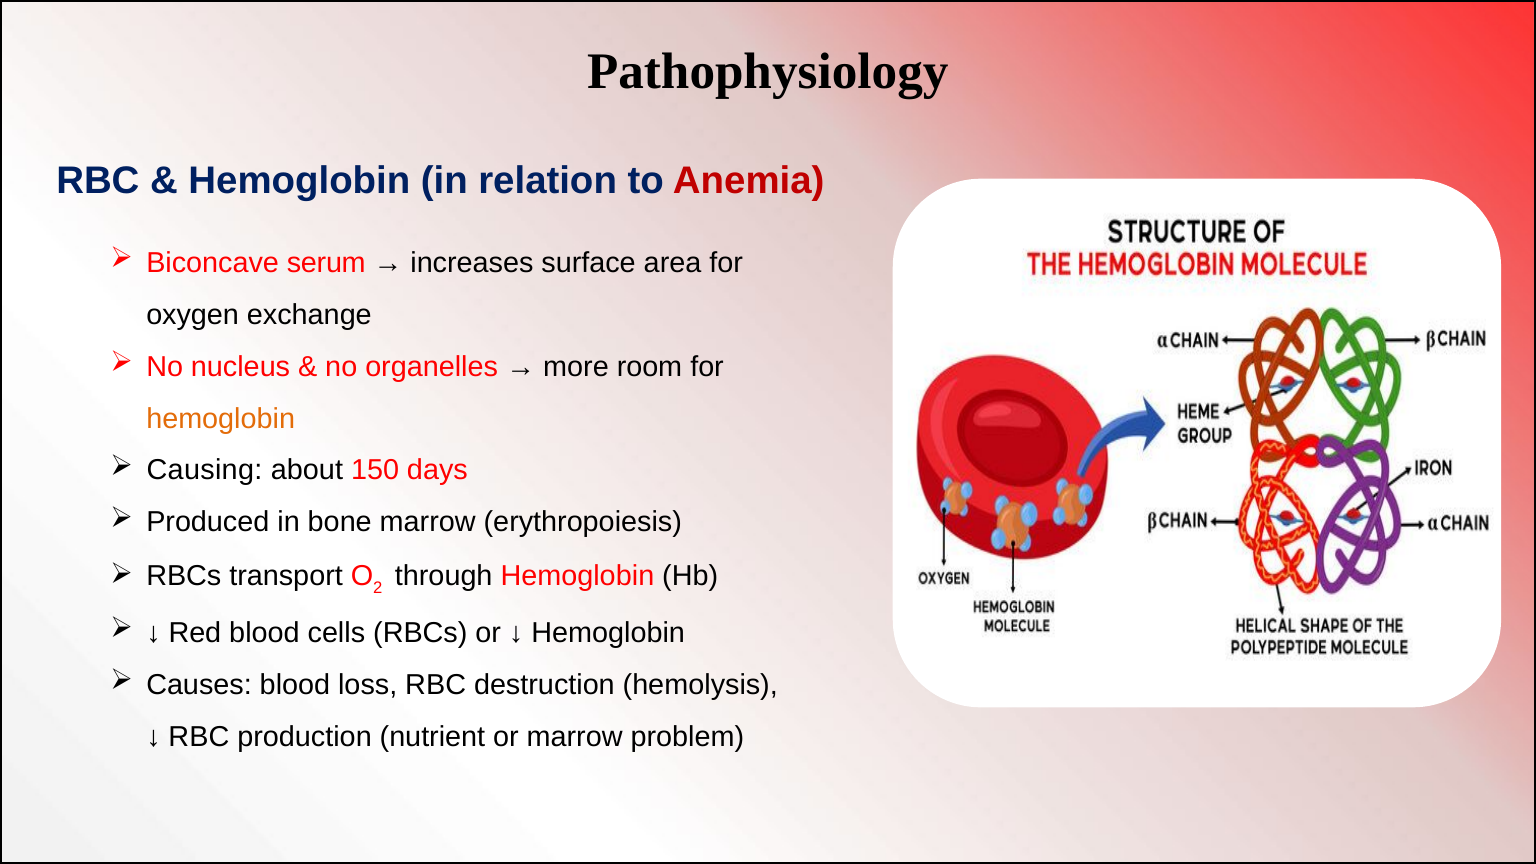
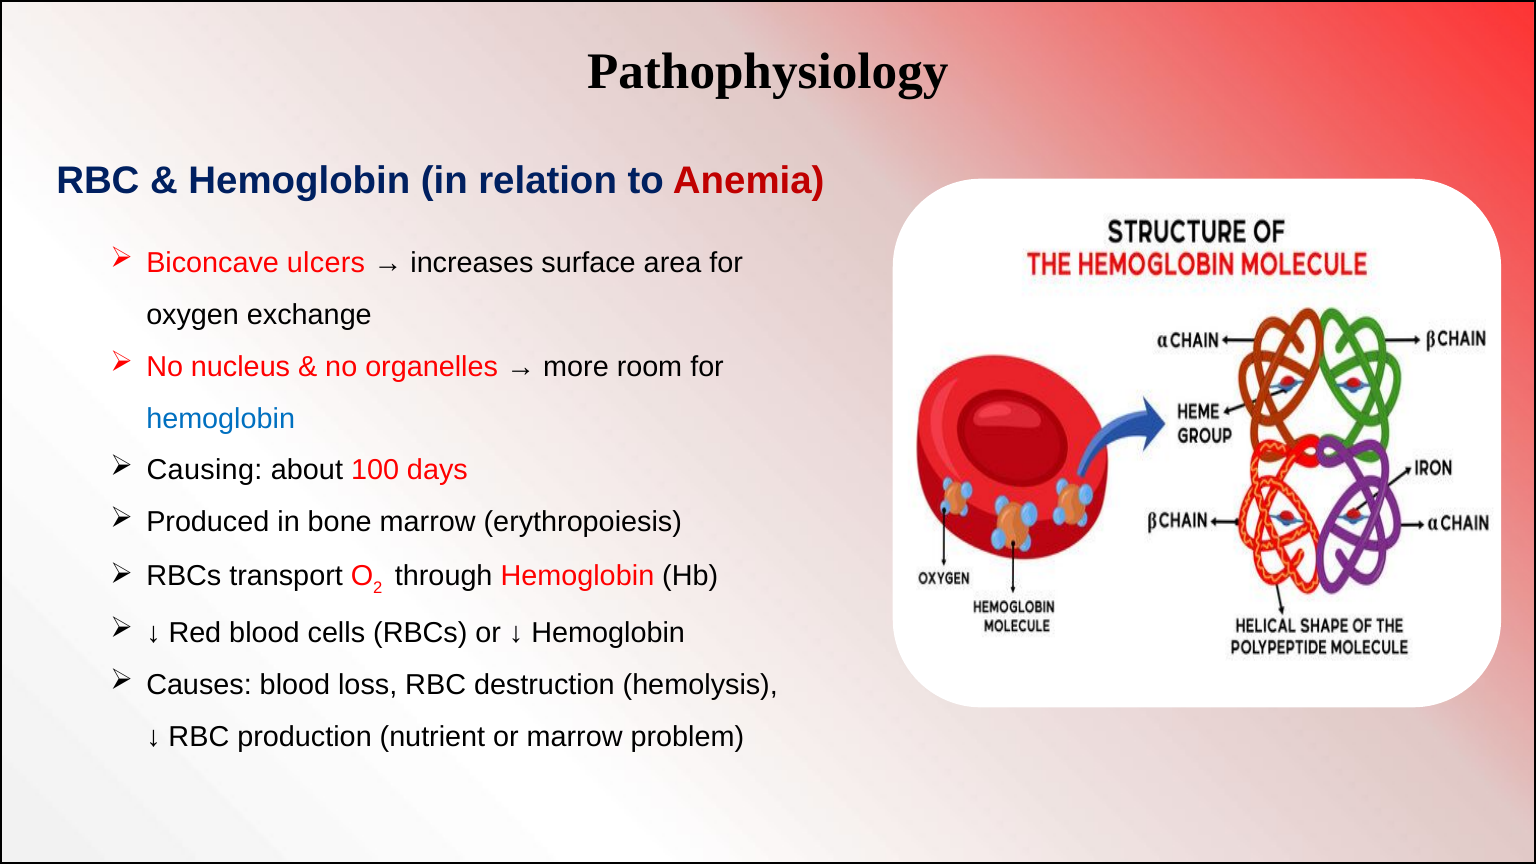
serum: serum -> ulcers (326, 263)
hemoglobin colour: orange -> blue (221, 419)
150: 150 -> 100 (375, 470)
